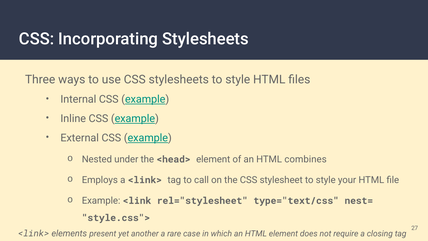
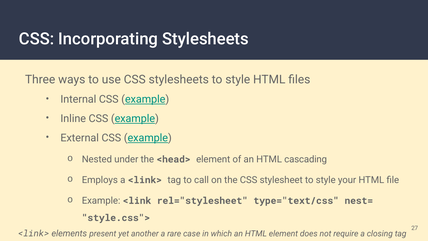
combines: combines -> cascading (306, 159)
